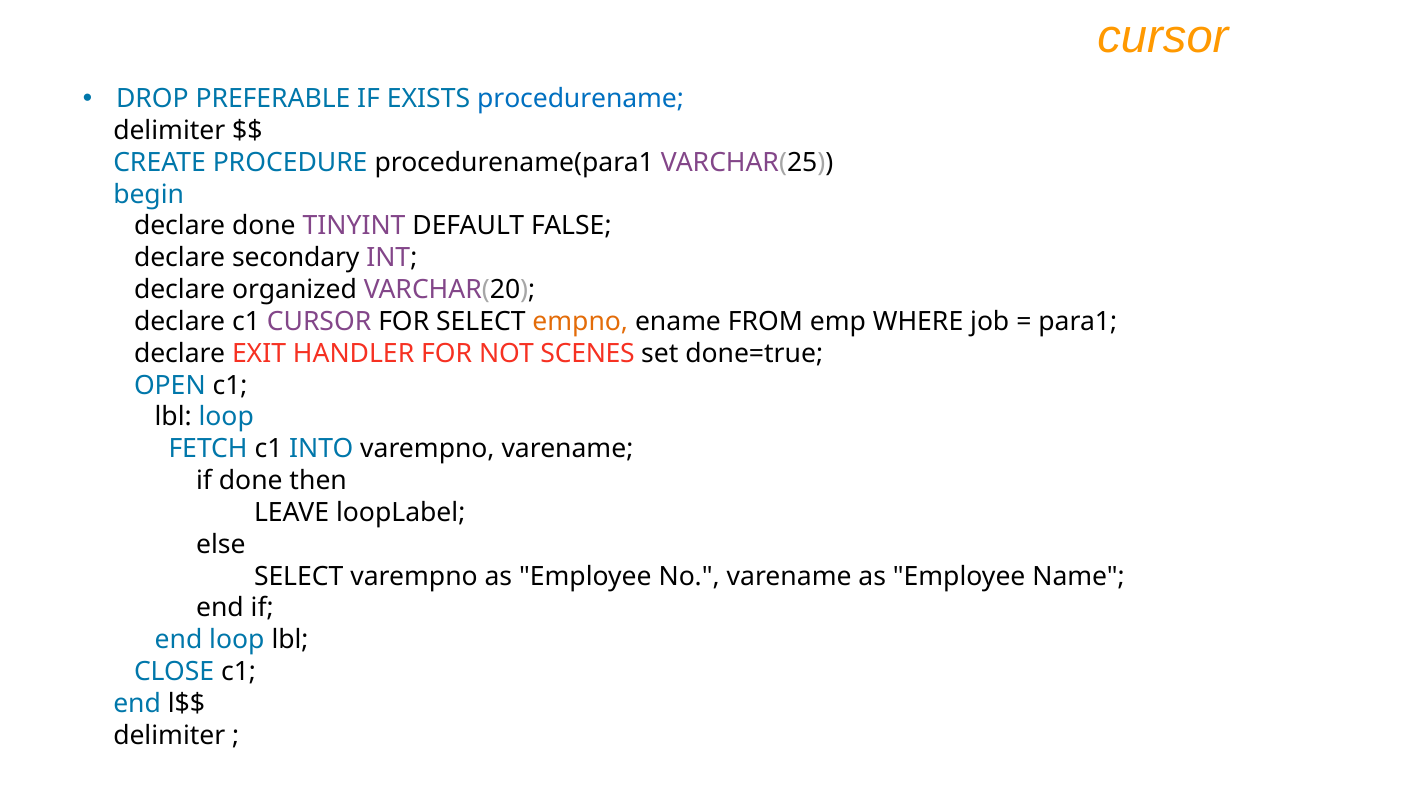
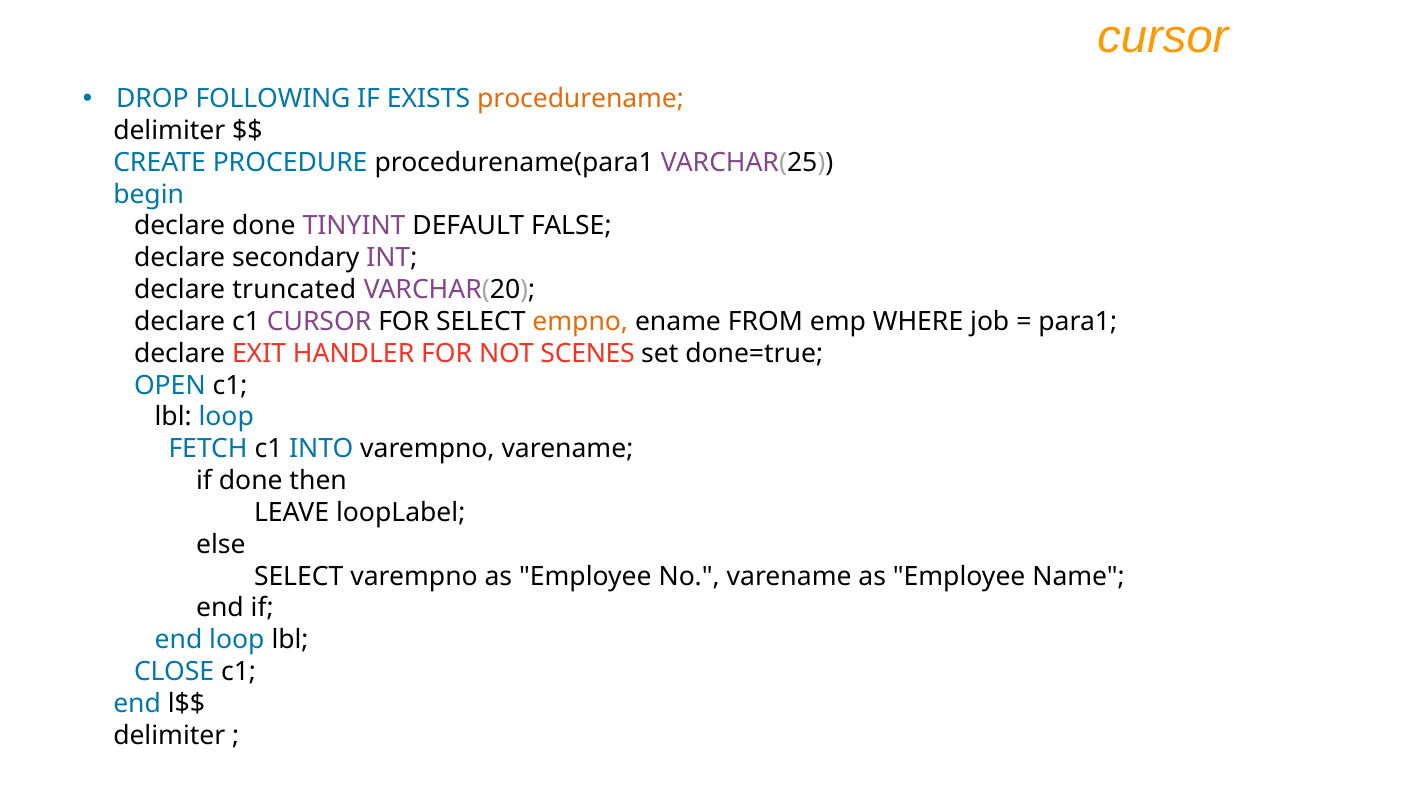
PREFERABLE: PREFERABLE -> FOLLOWING (273, 99)
procedurename colour: blue -> orange (581, 99)
organized: organized -> truncated (294, 290)
